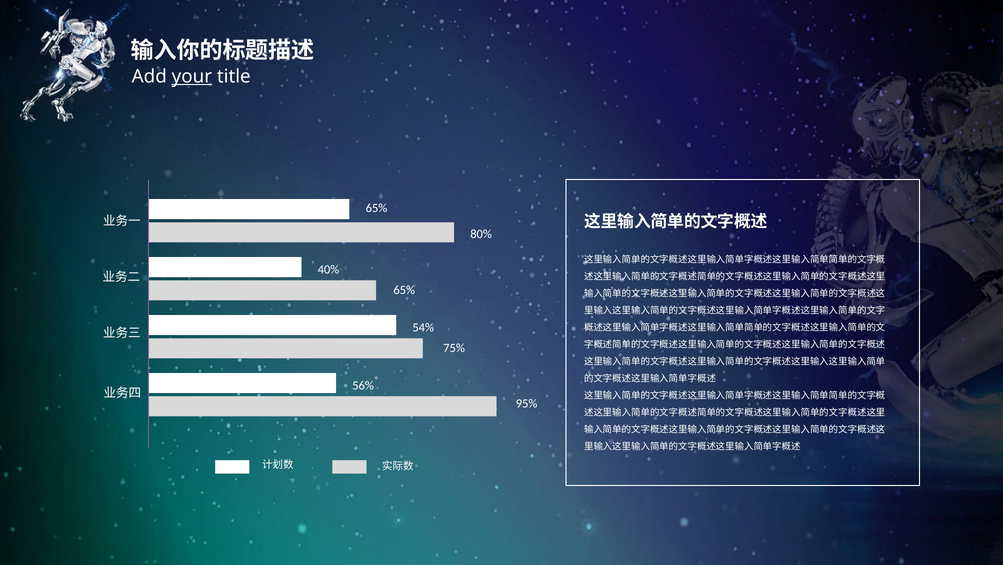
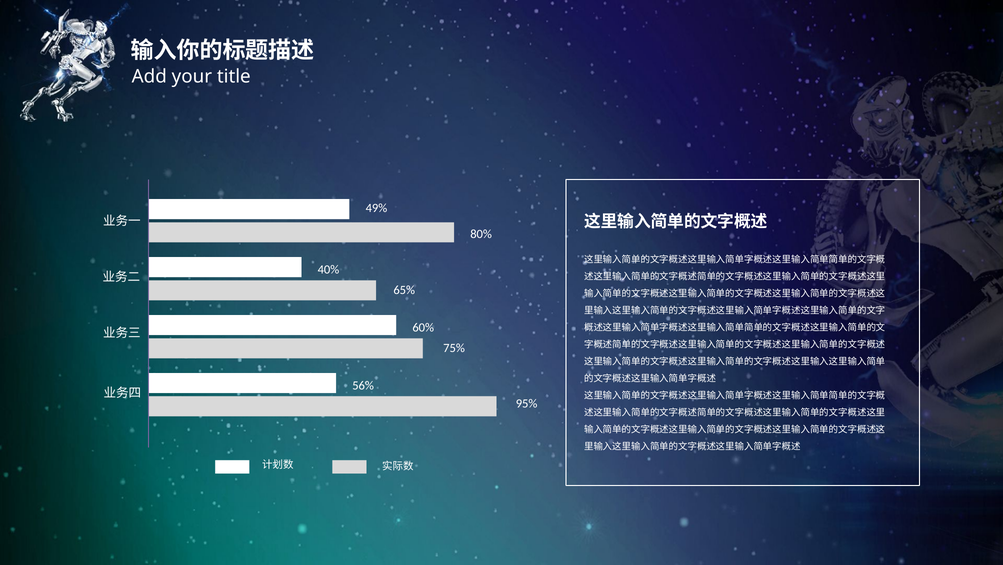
your underline: present -> none (192, 76)
65%: 65% -> 49% (376, 208)
54%: 54% -> 60% (423, 327)
